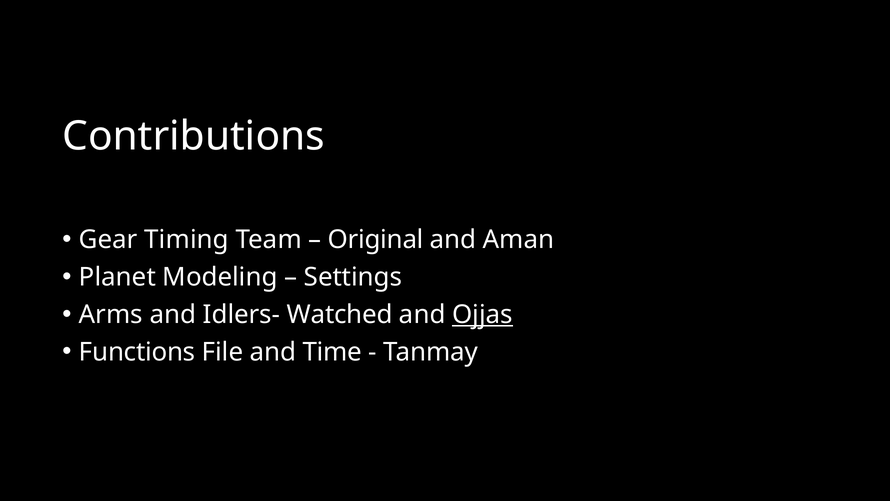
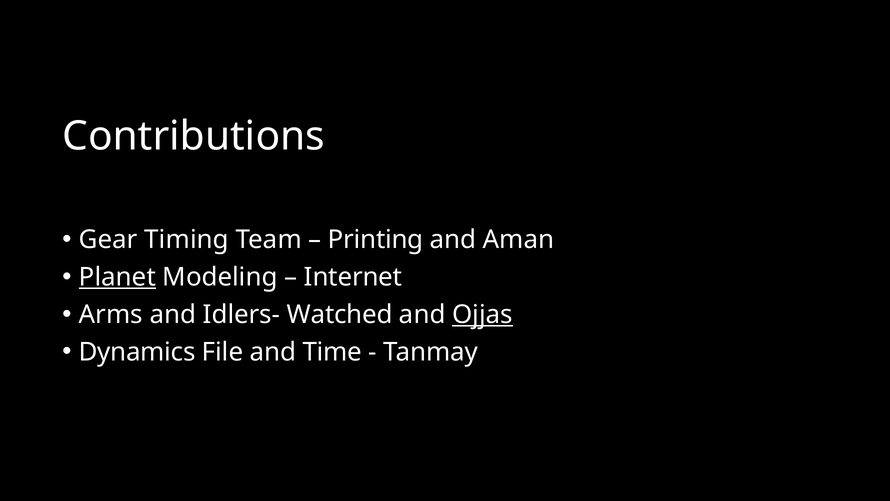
Original: Original -> Printing (376, 240)
Planet underline: none -> present (117, 277)
Settings: Settings -> Internet (353, 277)
Functions: Functions -> Dynamics (137, 352)
